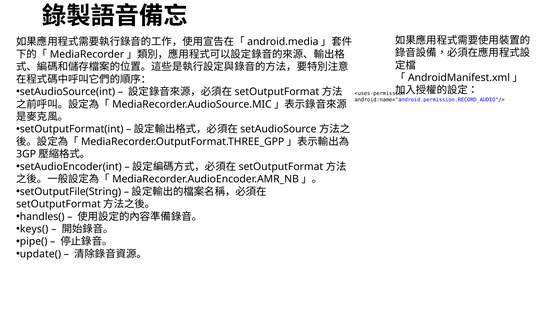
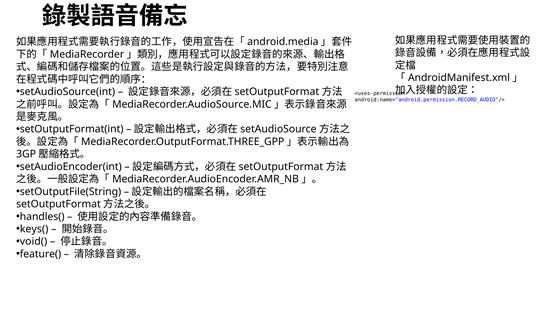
pipe(: pipe( -> void( (34, 241)
update(: update( -> feature( (40, 254)
